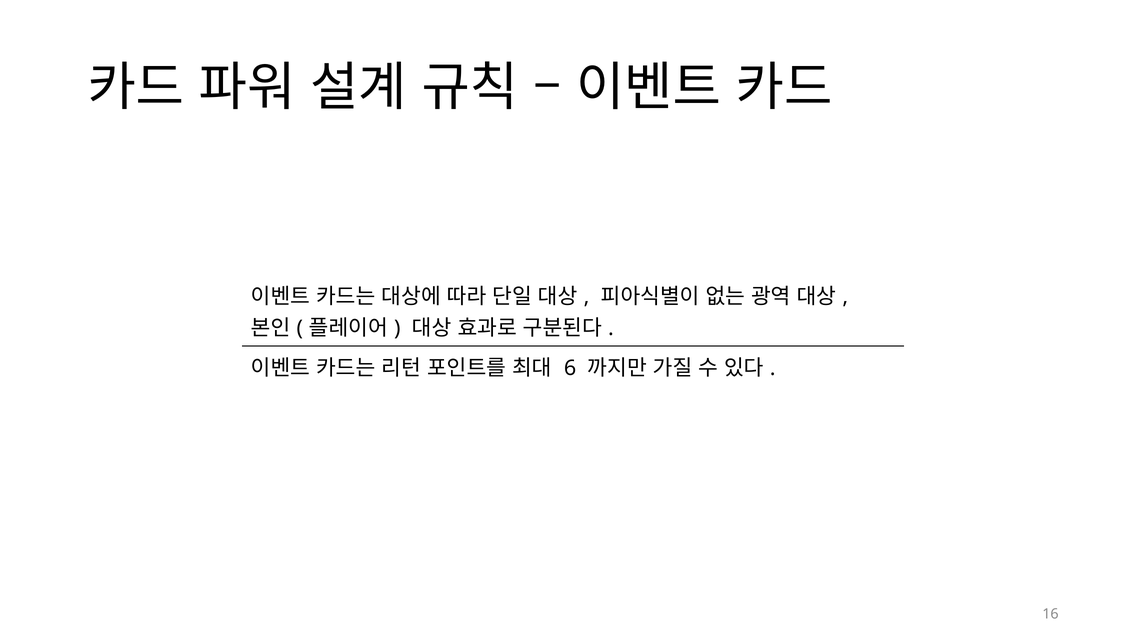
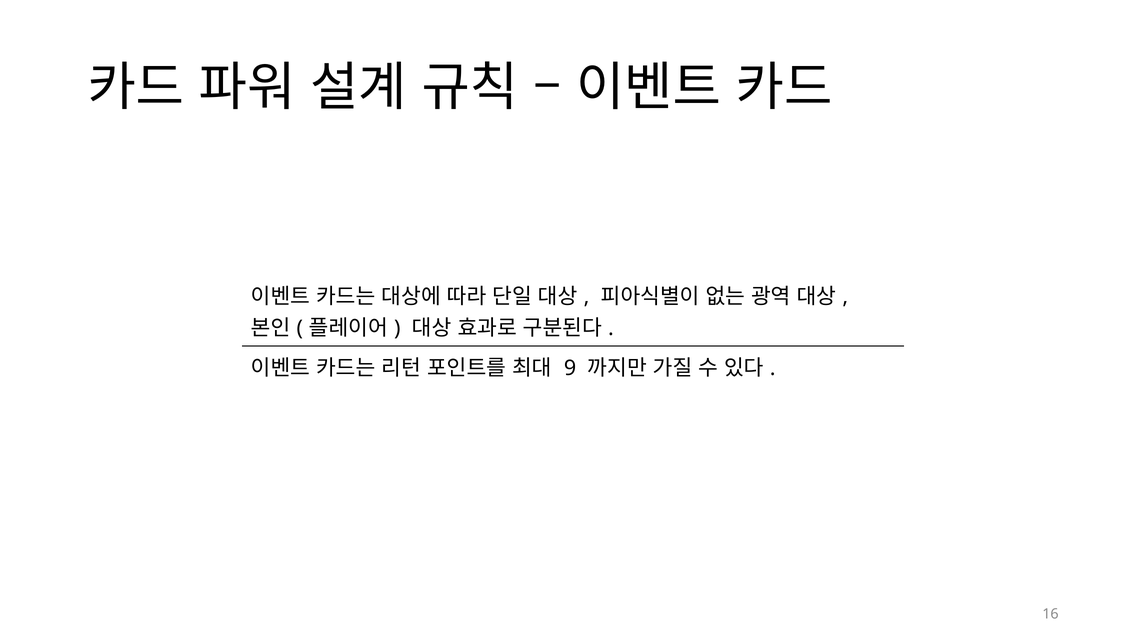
6: 6 -> 9 (570, 368)
